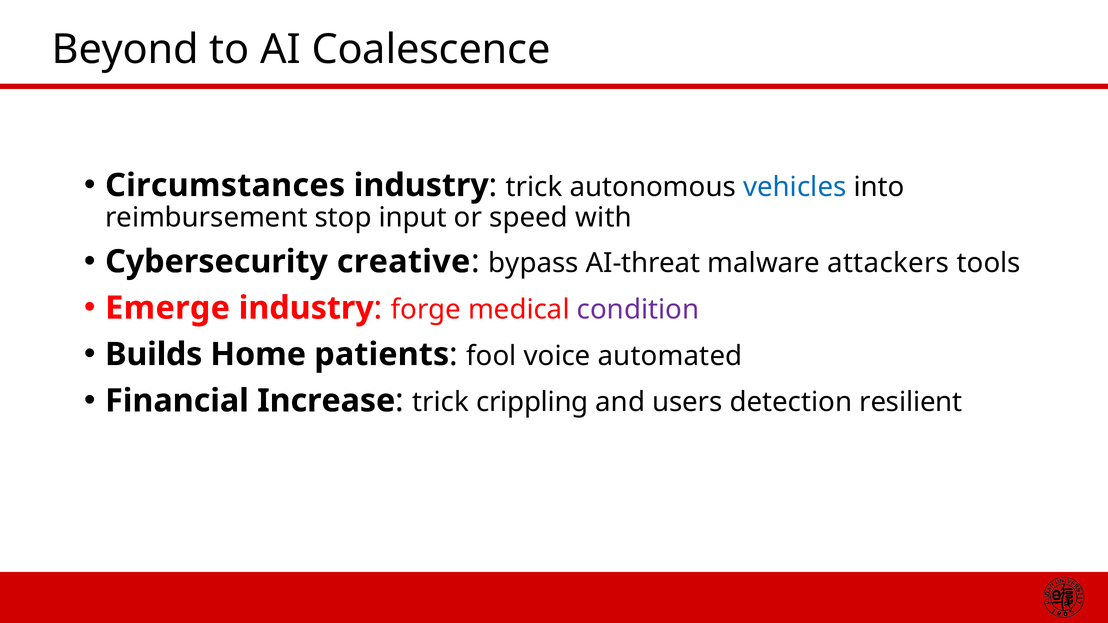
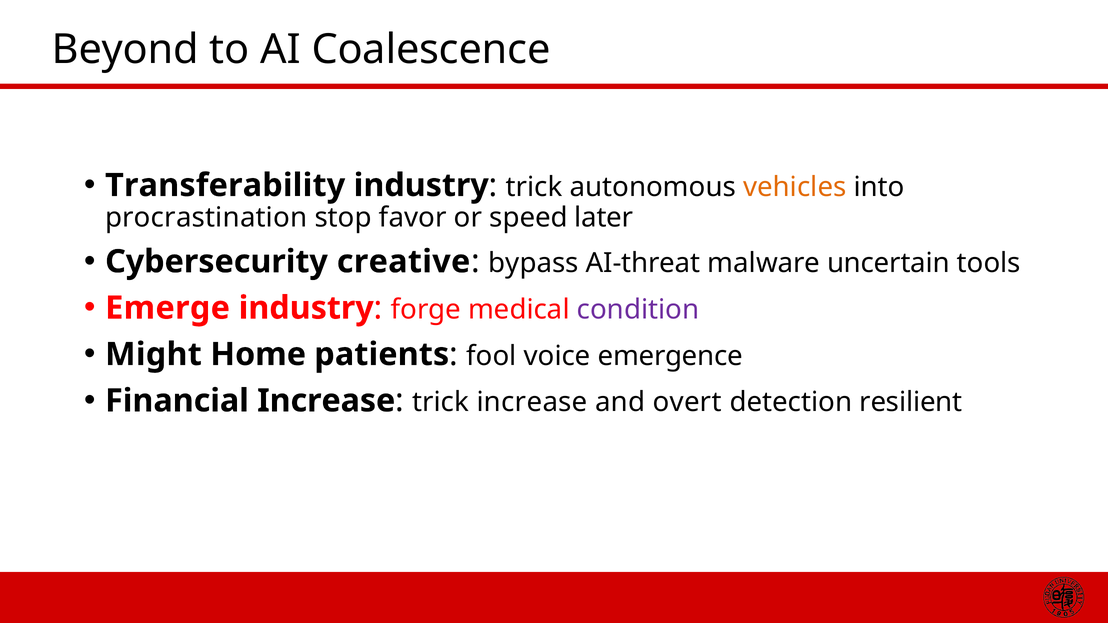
Circumstances: Circumstances -> Transferability (225, 185)
vehicles colour: blue -> orange (795, 187)
reimbursement: reimbursement -> procrastination (206, 218)
input: input -> favor (413, 218)
with: with -> later (604, 218)
attackers: attackers -> uncertain (888, 263)
Builds: Builds -> Might (153, 355)
automated: automated -> emergence (670, 356)
trick crippling: crippling -> increase (532, 402)
users: users -> overt (687, 402)
